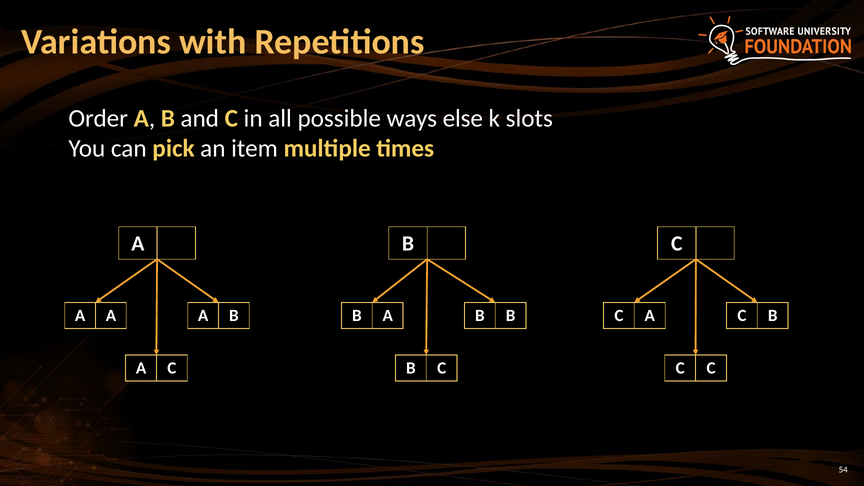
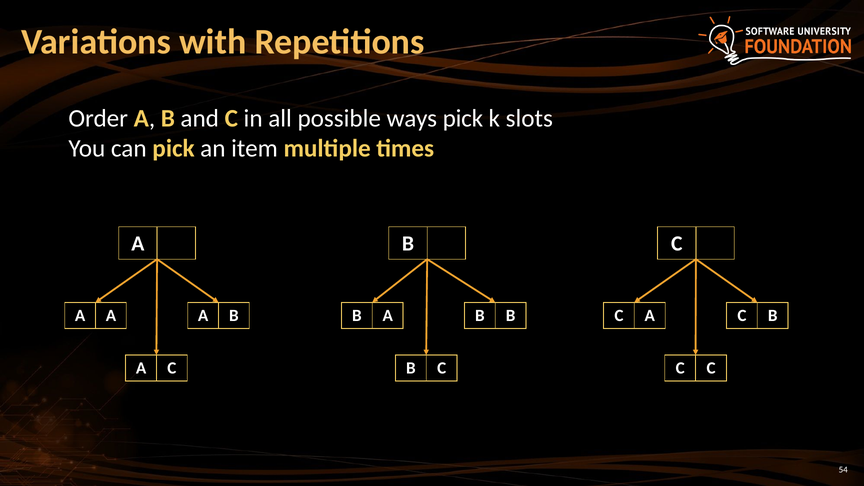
ways else: else -> pick (463, 118)
